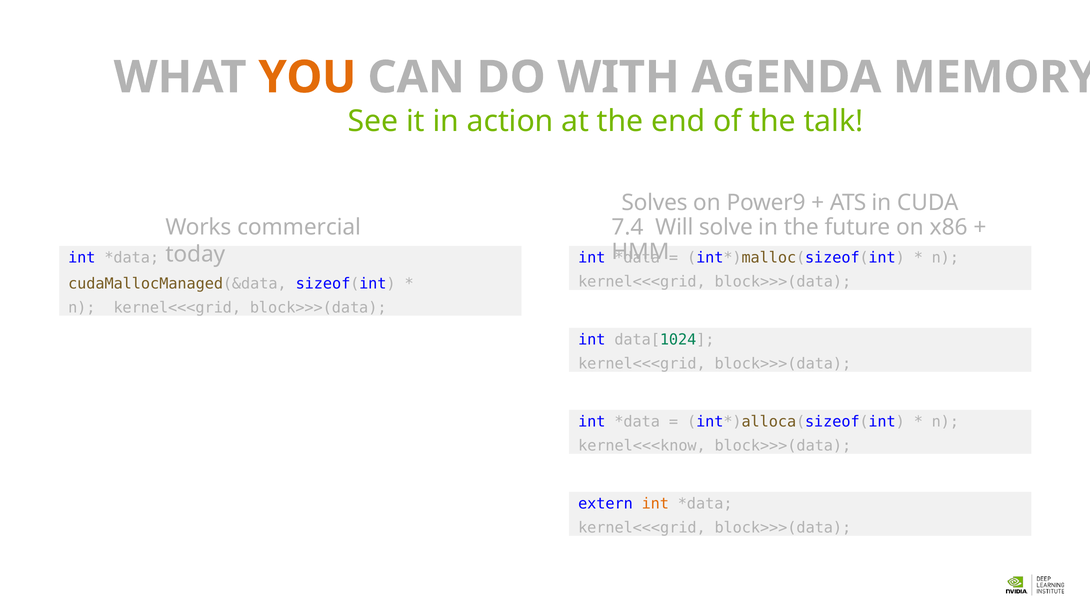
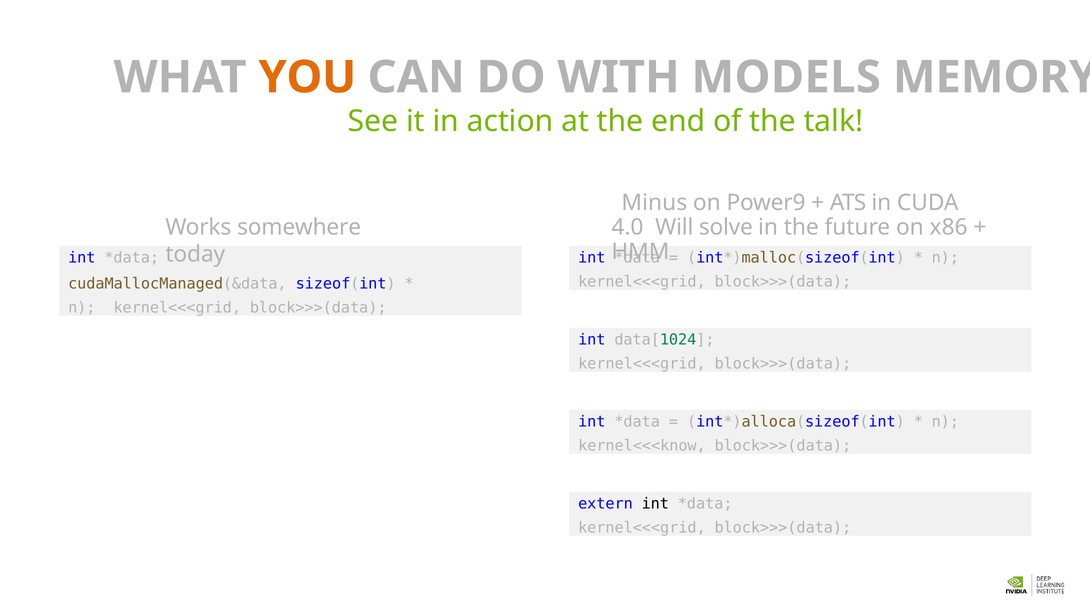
AGENDA: AGENDA -> MODELS (786, 77)
Solves: Solves -> Minus (654, 203)
commercial: commercial -> somewhere (299, 227)
7.4: 7.4 -> 4.0 (627, 227)
int colour: orange -> black (655, 504)
